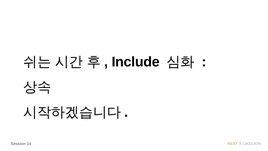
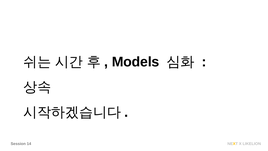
Include: Include -> Models (136, 62)
